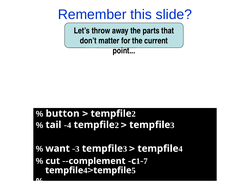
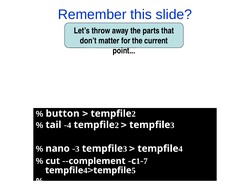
want: want -> nano (58, 149)
